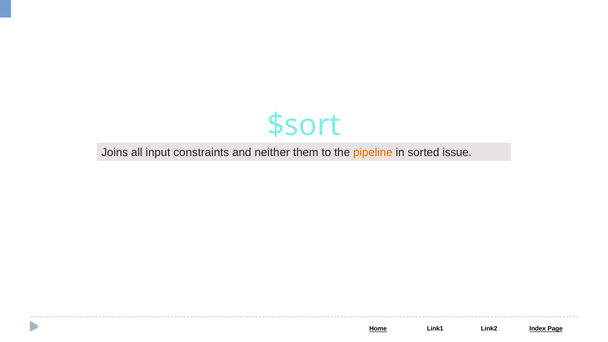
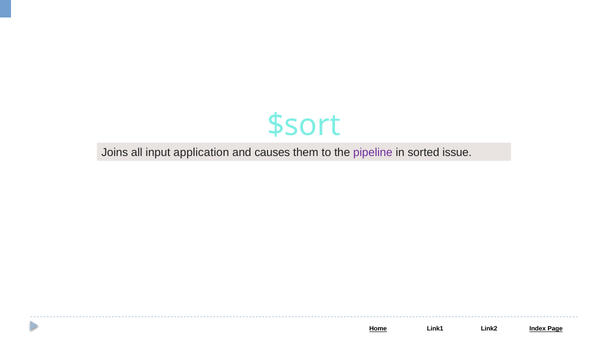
constraints: constraints -> application (201, 153)
neither: neither -> causes (272, 153)
pipeline colour: orange -> purple (373, 153)
